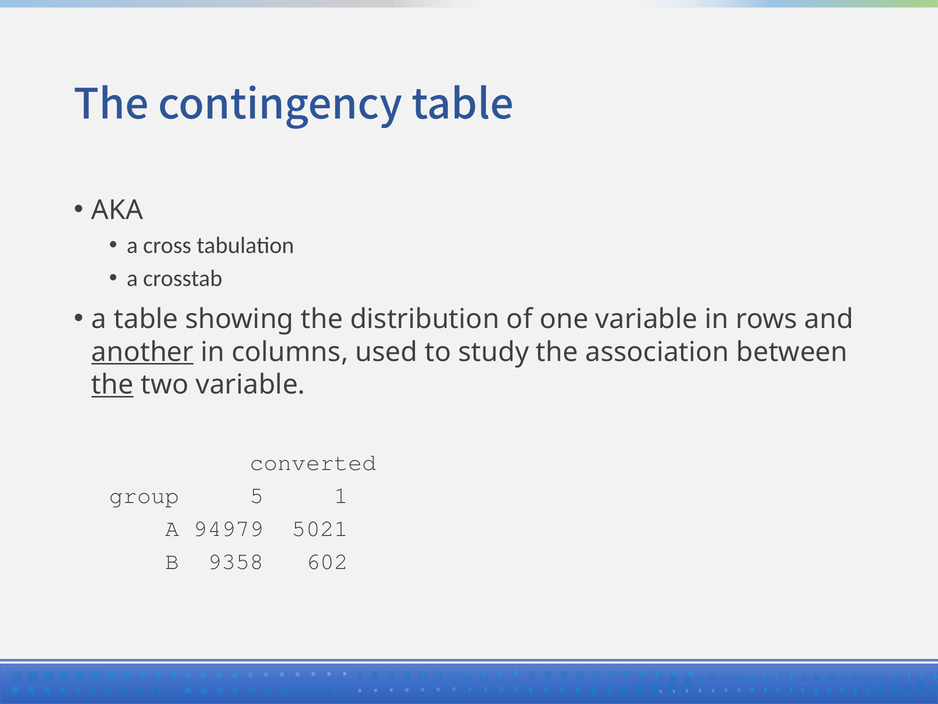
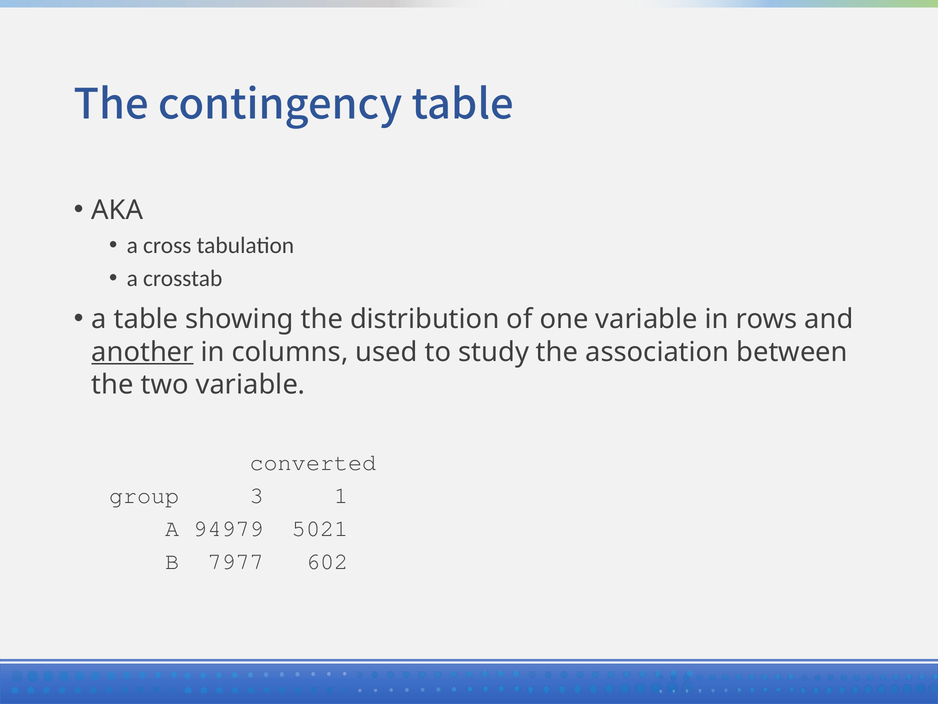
the underline: present -> none (113, 385)
5: 5 -> 3 (257, 495)
9358: 9358 -> 7977 (236, 561)
